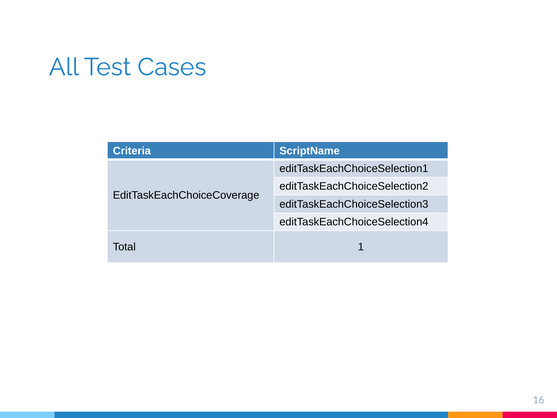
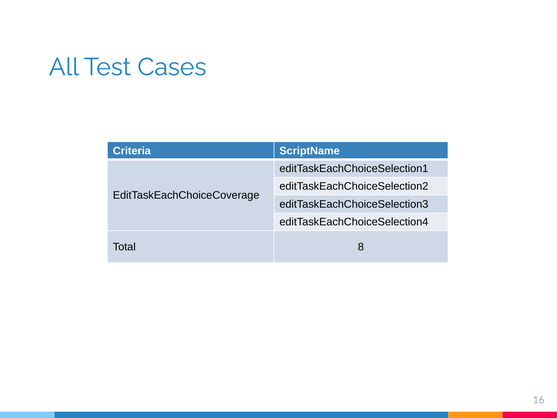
1: 1 -> 8 (361, 247)
